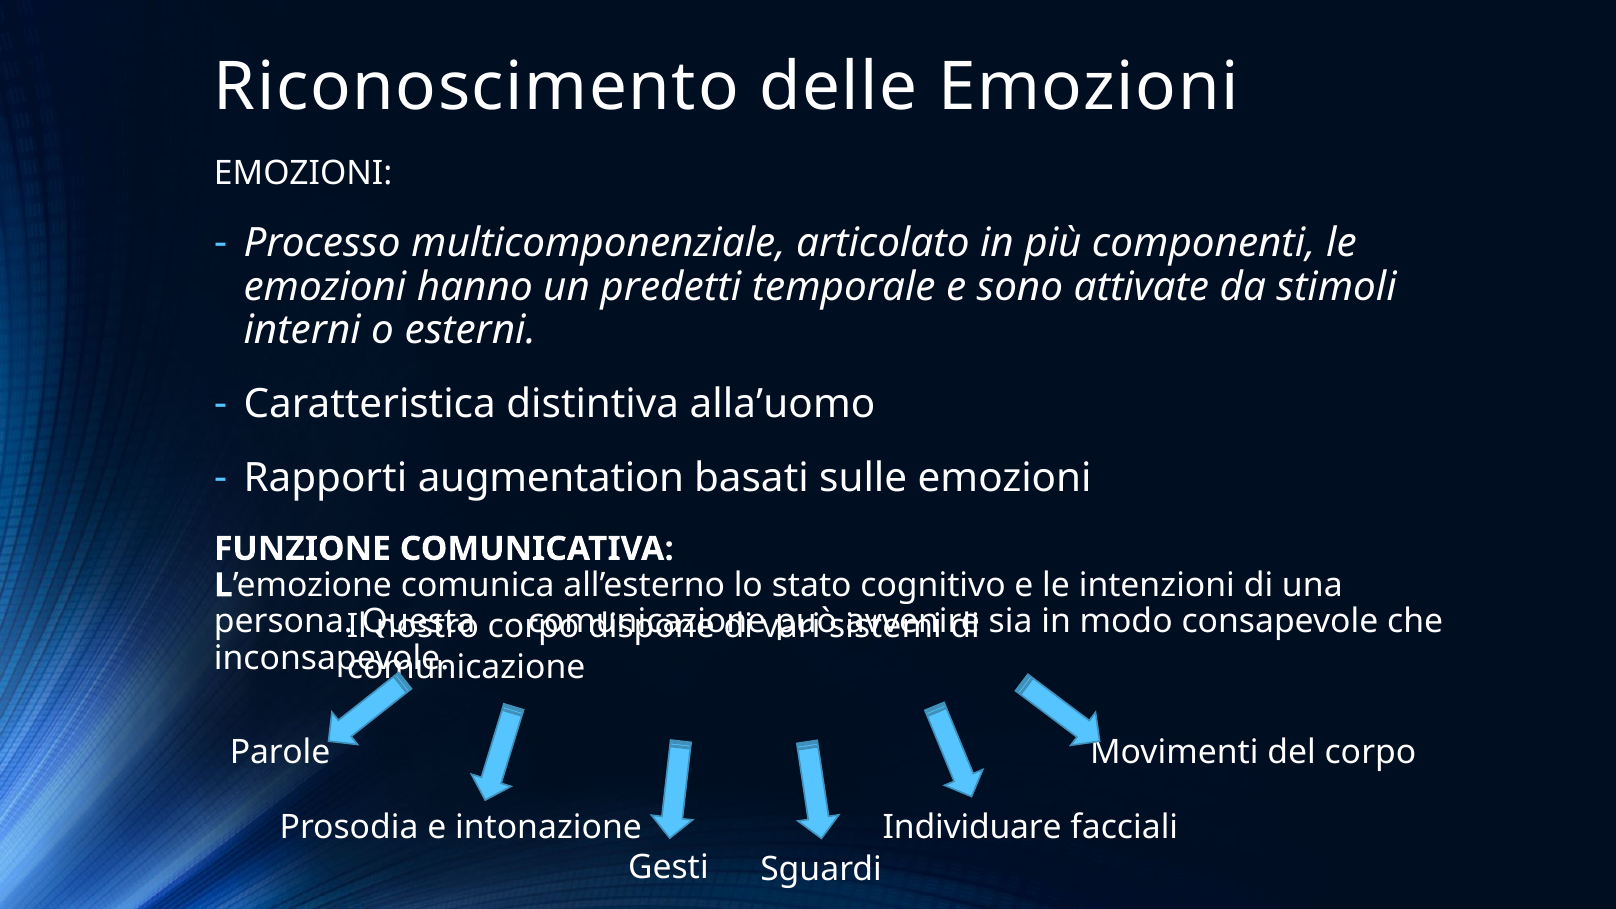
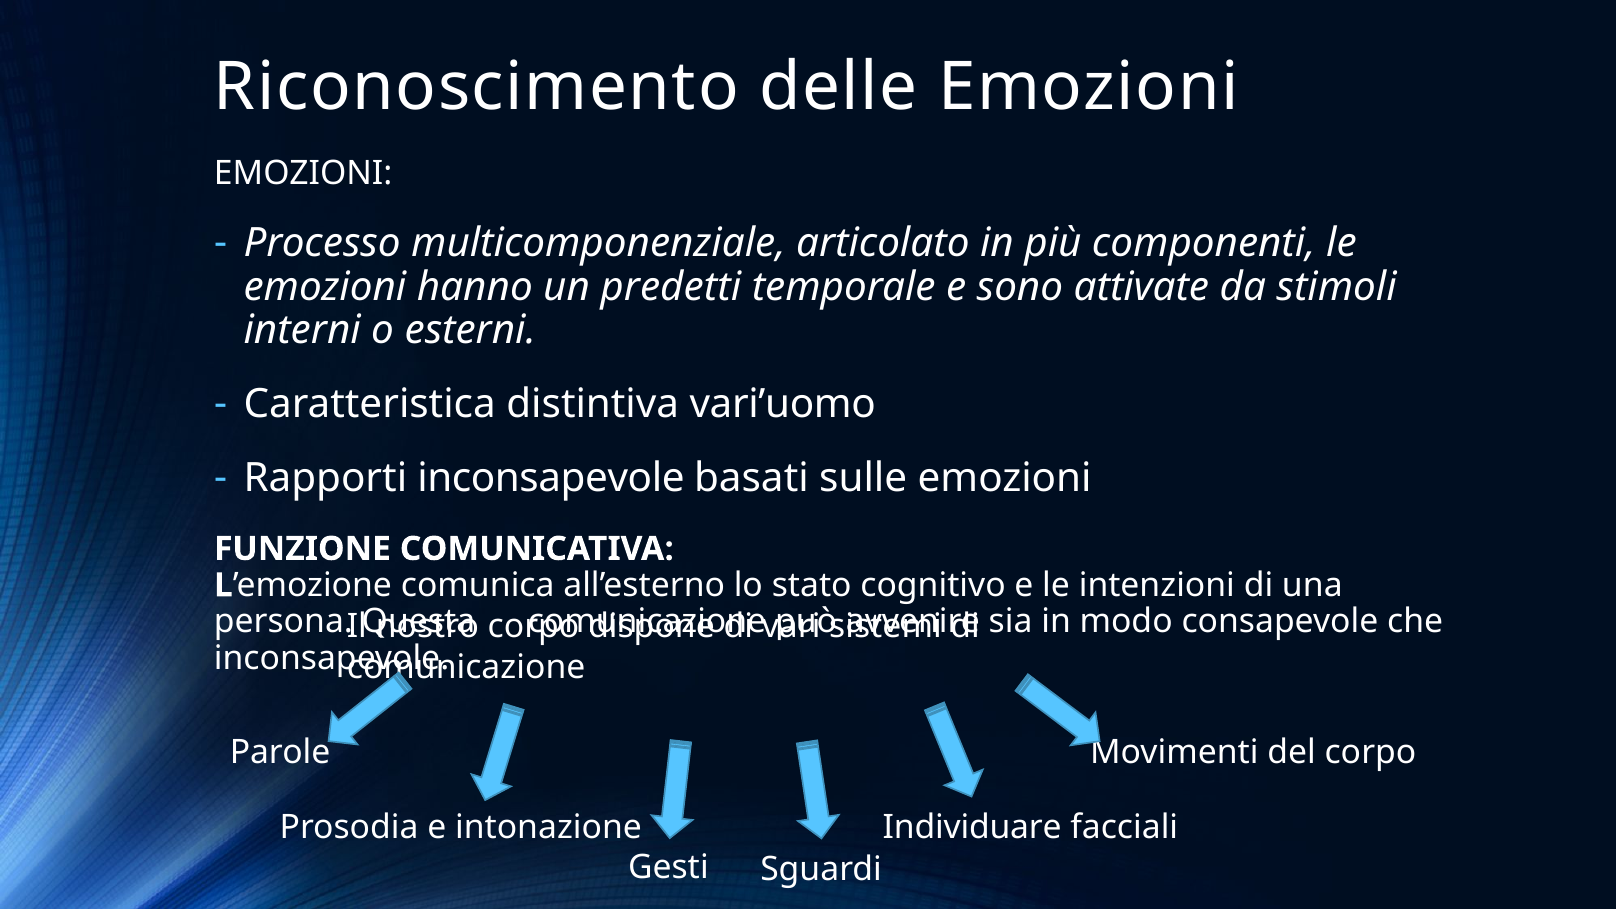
alla’uomo: alla’uomo -> vari’uomo (783, 405)
Rapporti augmentation: augmentation -> inconsapevole (551, 479)
